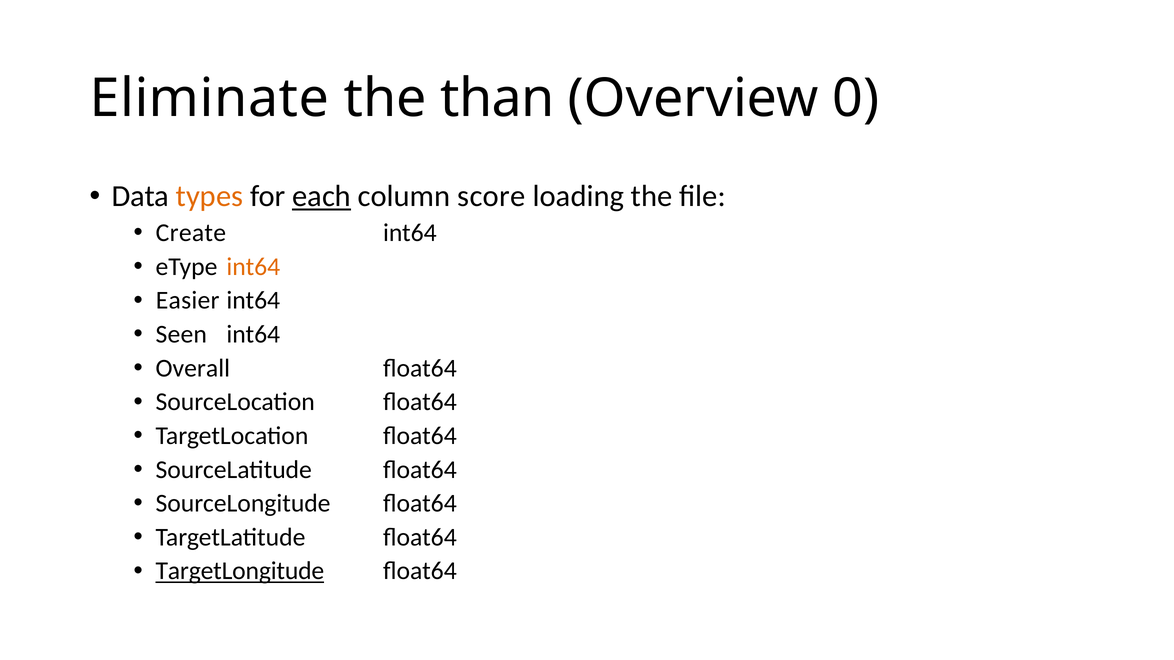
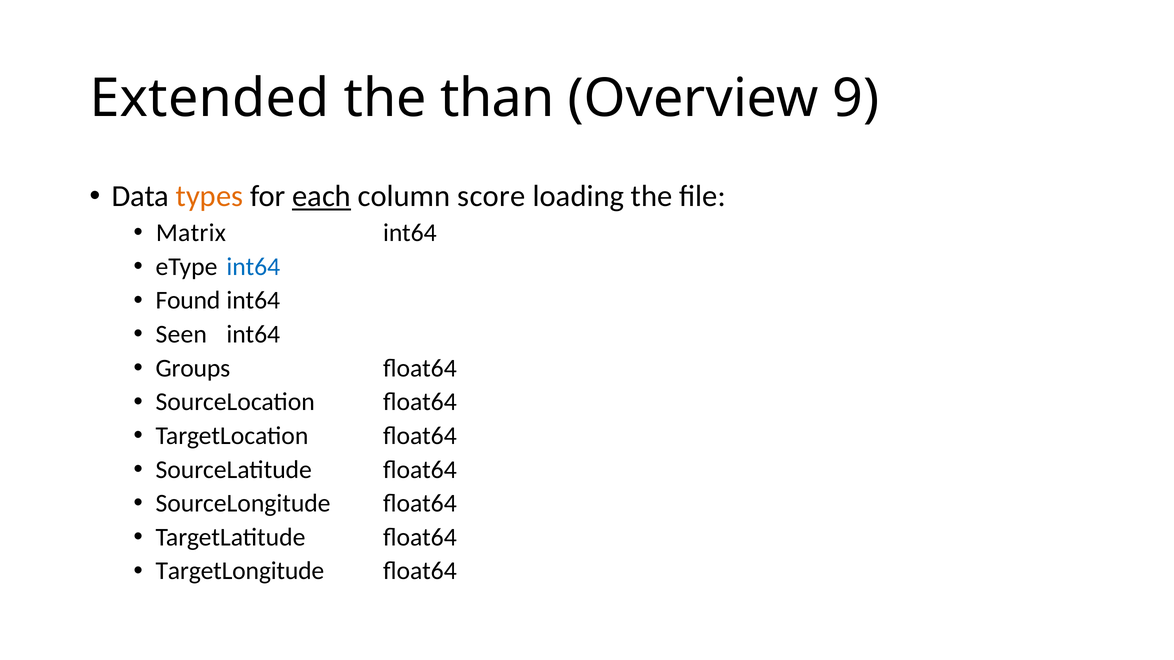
Eliminate: Eliminate -> Extended (209, 99)
0: 0 -> 9 (856, 99)
Create: Create -> Matrix (191, 233)
int64 colour: orange -> blue (253, 267)
Easier: Easier -> Found (188, 301)
Overall: Overall -> Groups (193, 368)
TargetLongitude underline: present -> none (240, 571)
